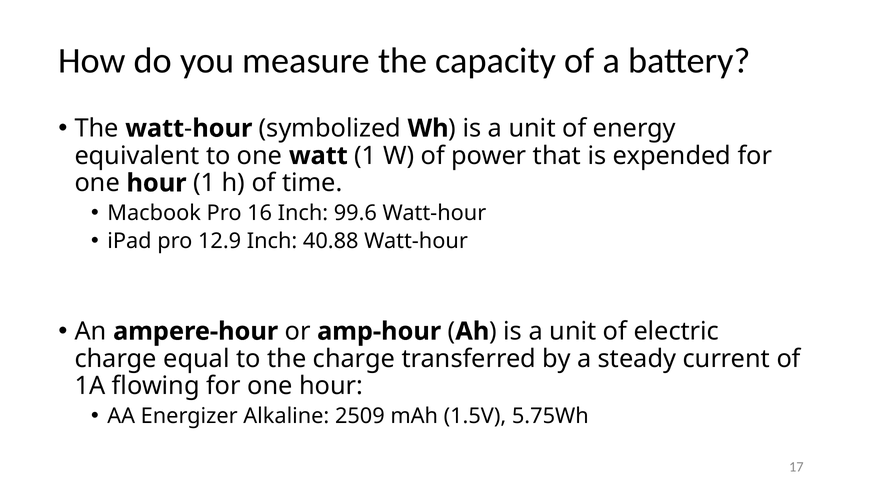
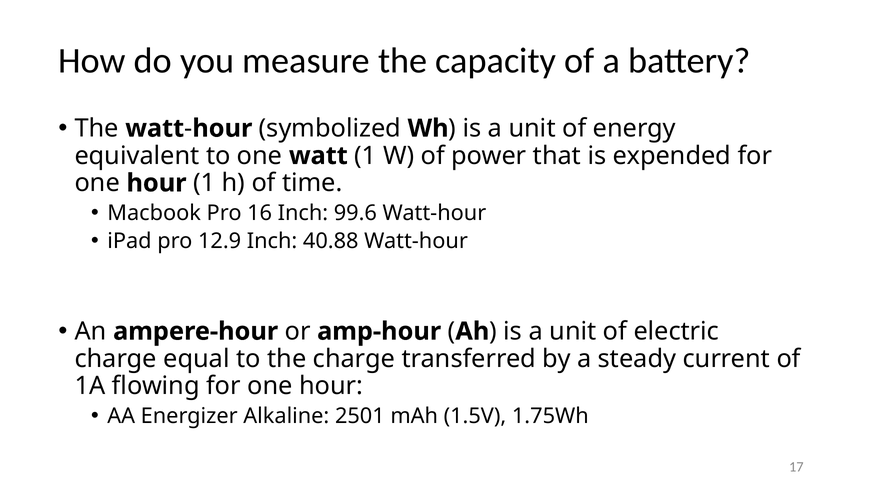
2509: 2509 -> 2501 (360, 416)
5.75Wh: 5.75Wh -> 1.75Wh (550, 416)
